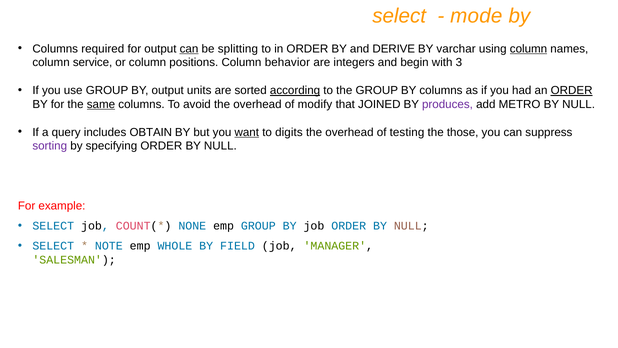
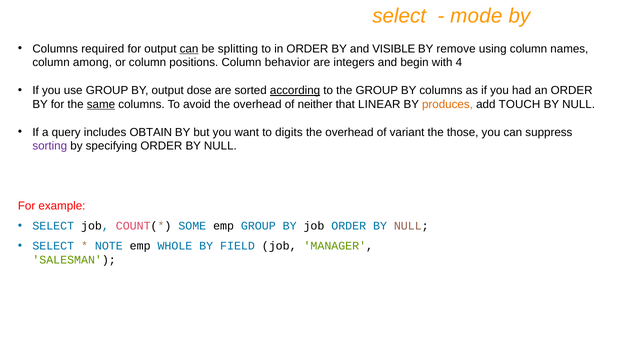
DERIVE: DERIVE -> VISIBLE (394, 49)
varchar: varchar -> remove (456, 49)
column underline: present -> none (529, 49)
service: service -> among (92, 63)
3: 3 -> 4 (459, 63)
units: units -> dose (199, 90)
ORDER underline: present -> none (572, 90)
modify: modify -> neither (315, 104)
JOINED: JOINED -> LINEAR (379, 104)
produces colour: purple -> orange (447, 104)
METRO: METRO -> TOUCH (520, 104)
want underline: present -> none (247, 132)
testing: testing -> variant (407, 132)
NONE: NONE -> SOME (192, 226)
